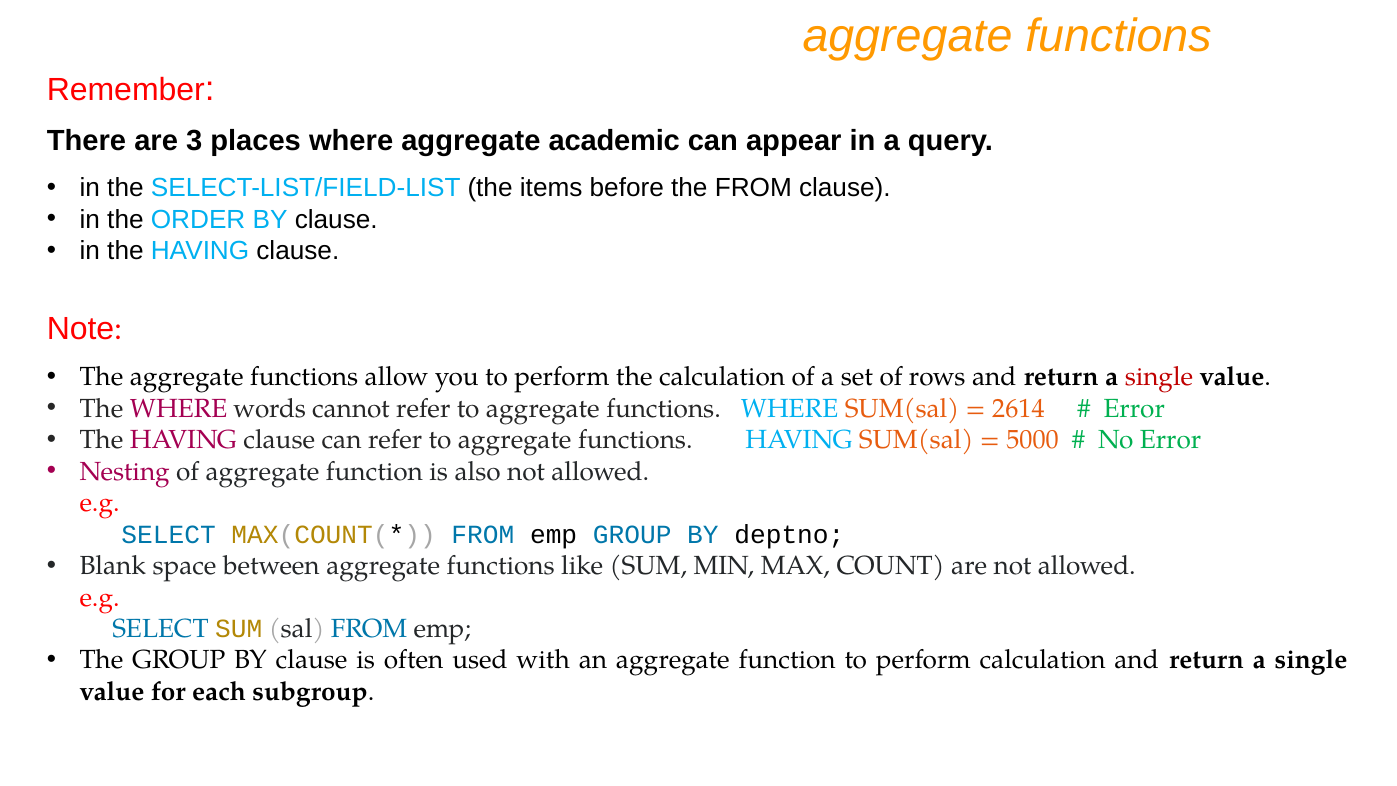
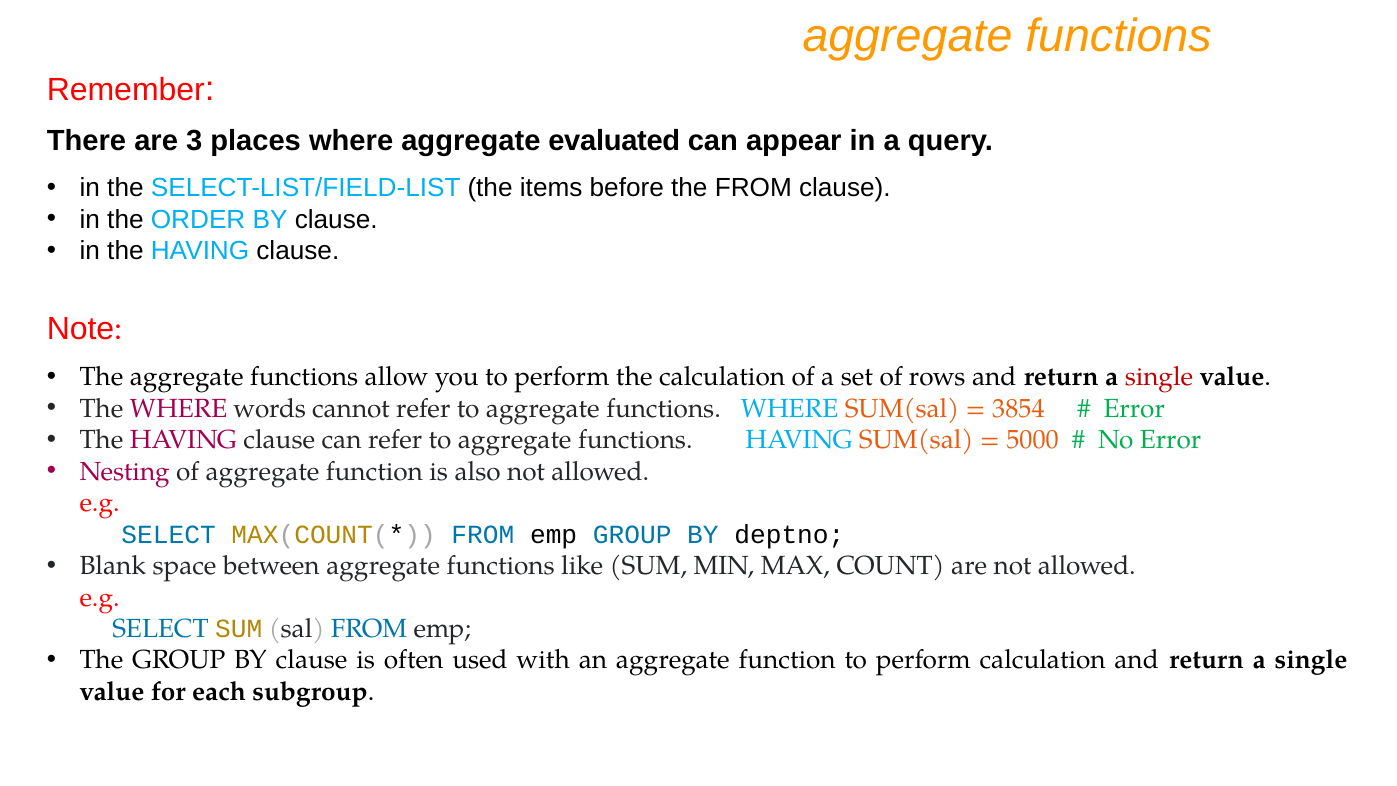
academic: academic -> evaluated (614, 141)
2614: 2614 -> 3854 (1018, 409)
